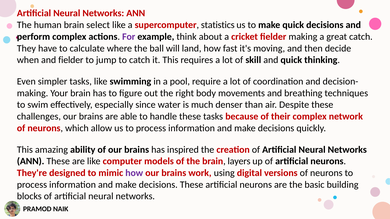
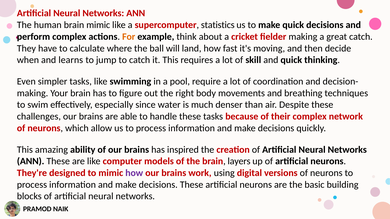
brain select: select -> mimic (98, 25)
For colour: purple -> orange (129, 37)
and fielder: fielder -> learns (71, 60)
